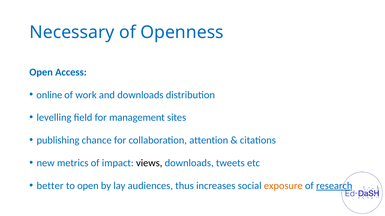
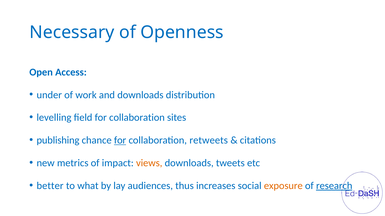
online: online -> under (49, 95)
field for management: management -> collaboration (137, 118)
for underline: none -> present (120, 141)
attention: attention -> retweets (209, 141)
views colour: black -> orange (149, 163)
to open: open -> what (88, 186)
